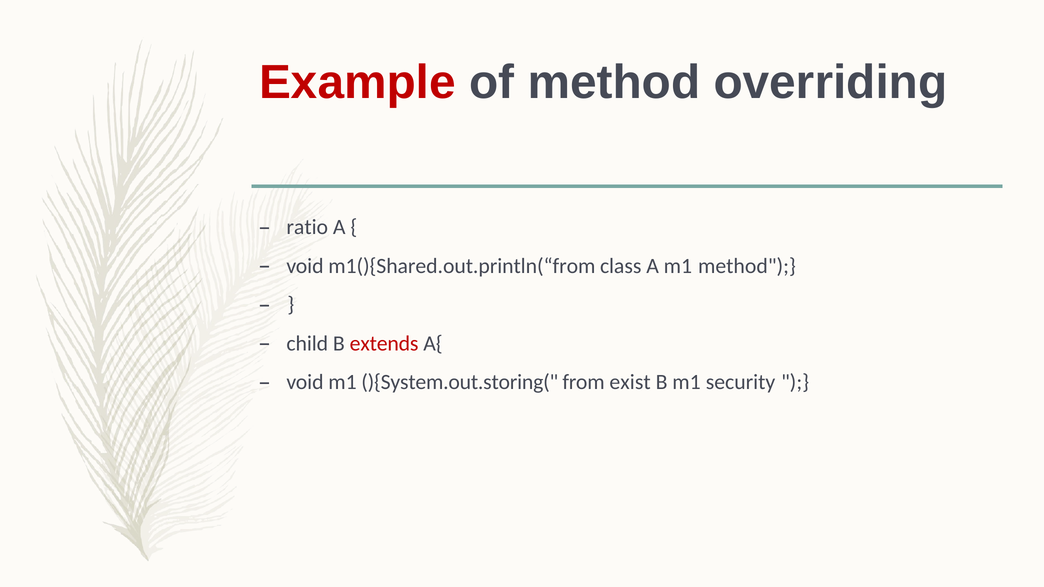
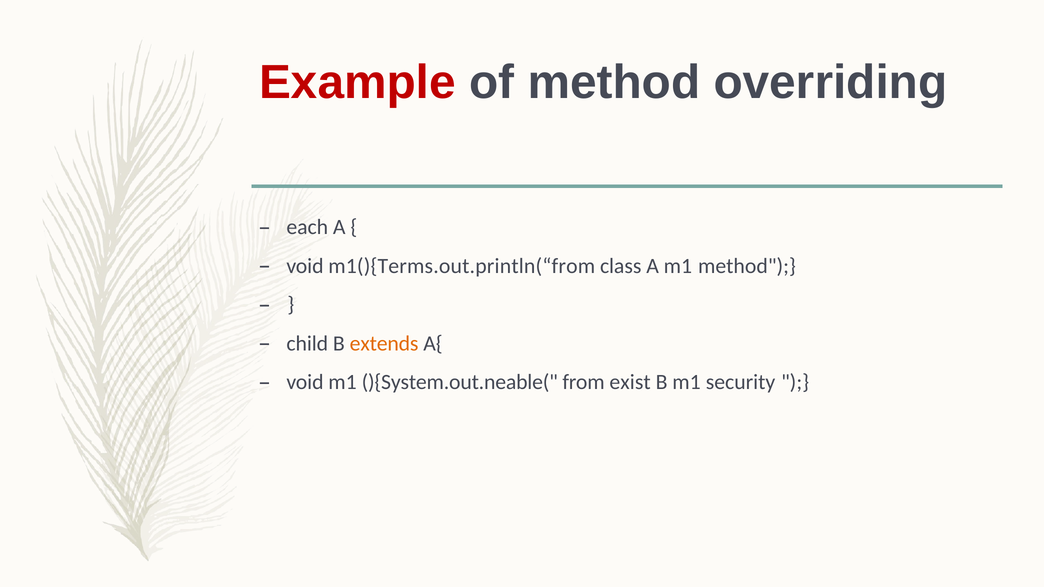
ratio: ratio -> each (307, 227)
m1(){Shared.out.println(“from: m1(){Shared.out.println(“from -> m1(){Terms.out.println(“from (462, 266)
extends colour: red -> orange (384, 344)
){System.out.storing(: ){System.out.storing( -> ){System.out.neable( (460, 382)
